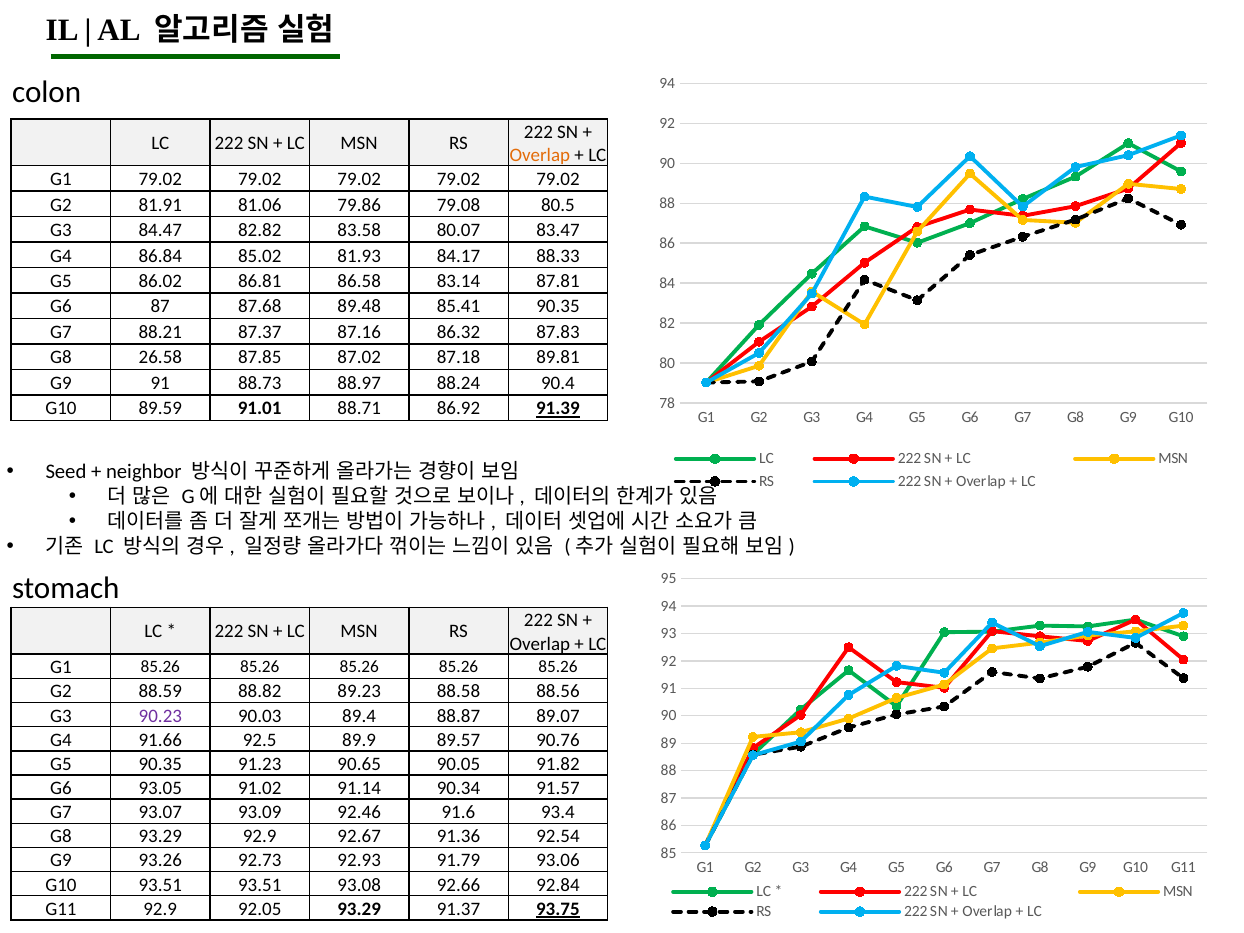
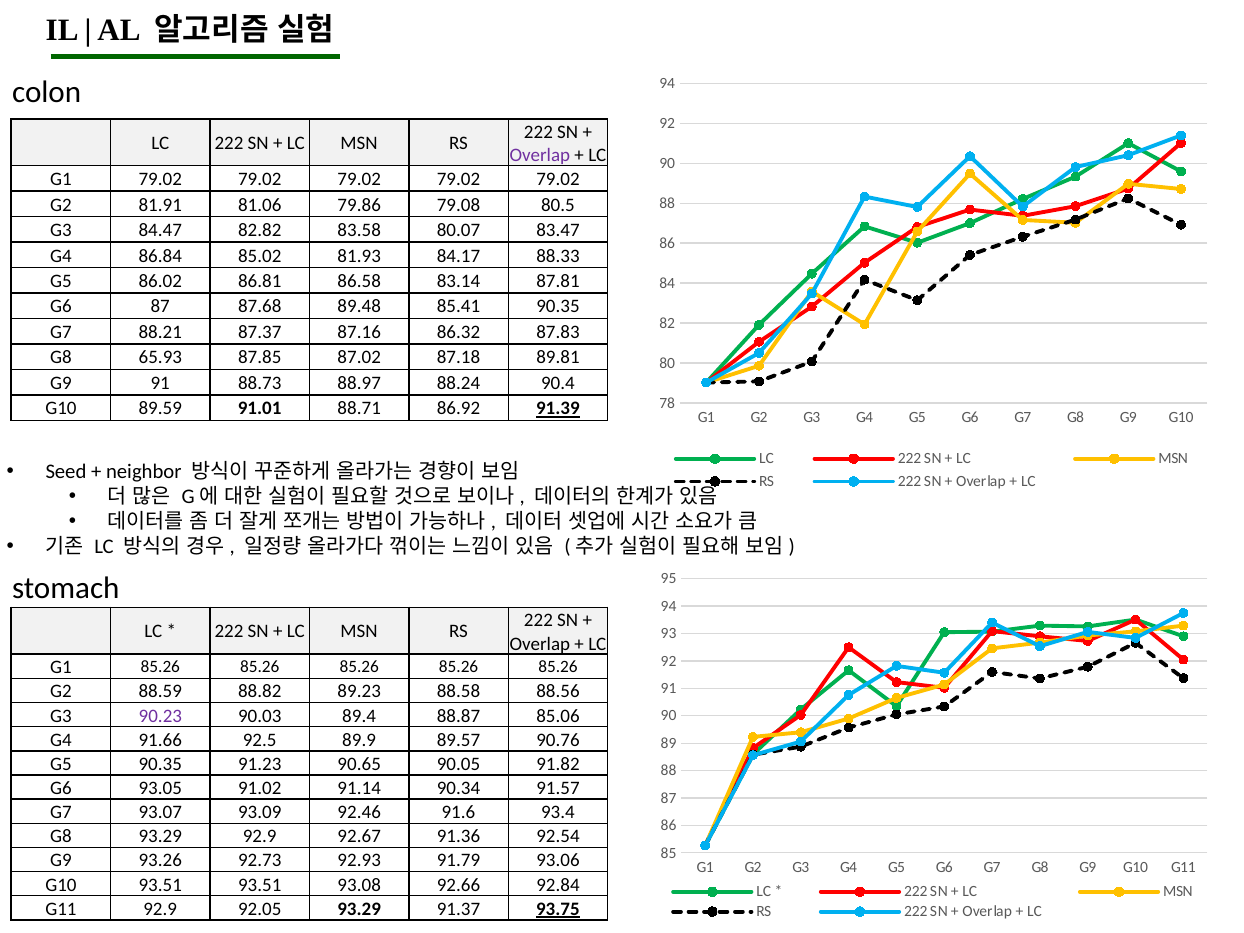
Overlap colour: orange -> purple (540, 155)
26.58: 26.58 -> 65.93 (160, 358)
89.07: 89.07 -> 85.06 (558, 716)
